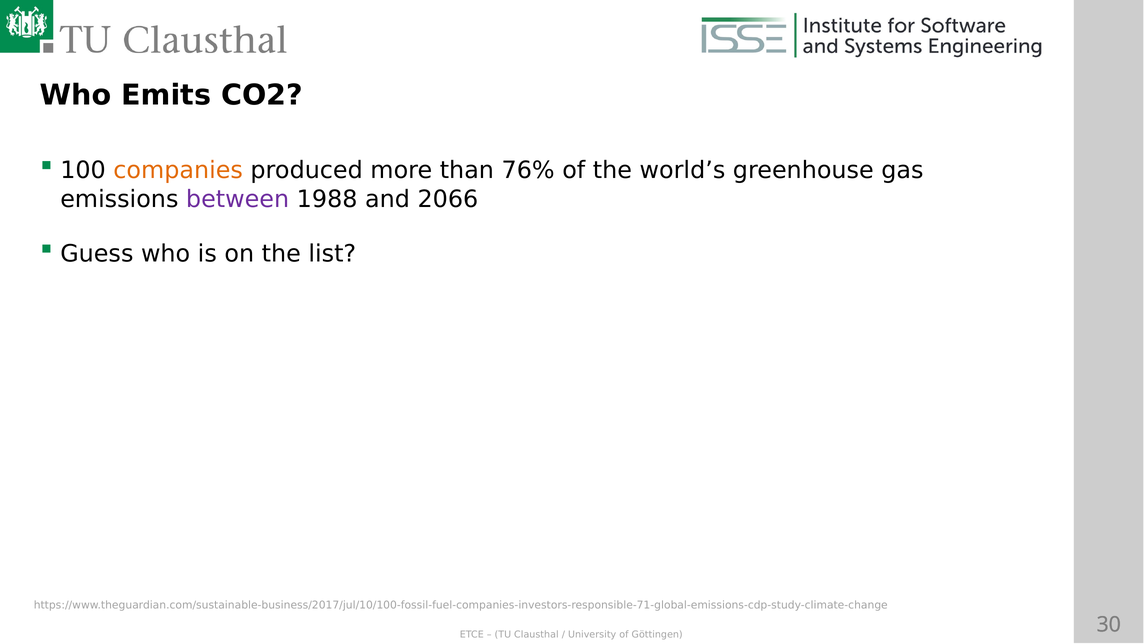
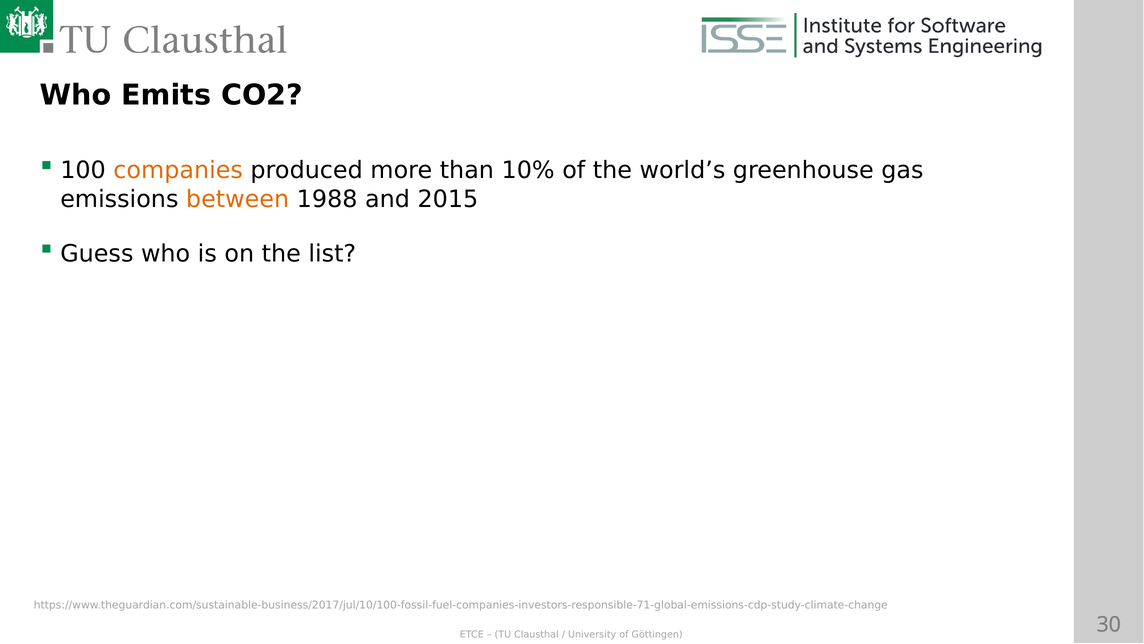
76%: 76% -> 10% (528, 170)
between colour: purple -> orange (238, 199)
2066: 2066 -> 2015 (448, 199)
